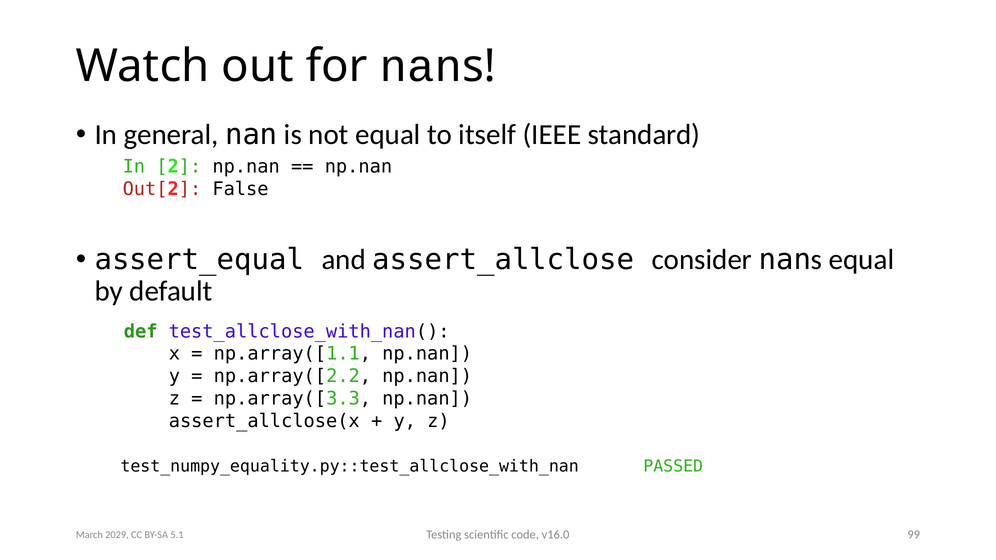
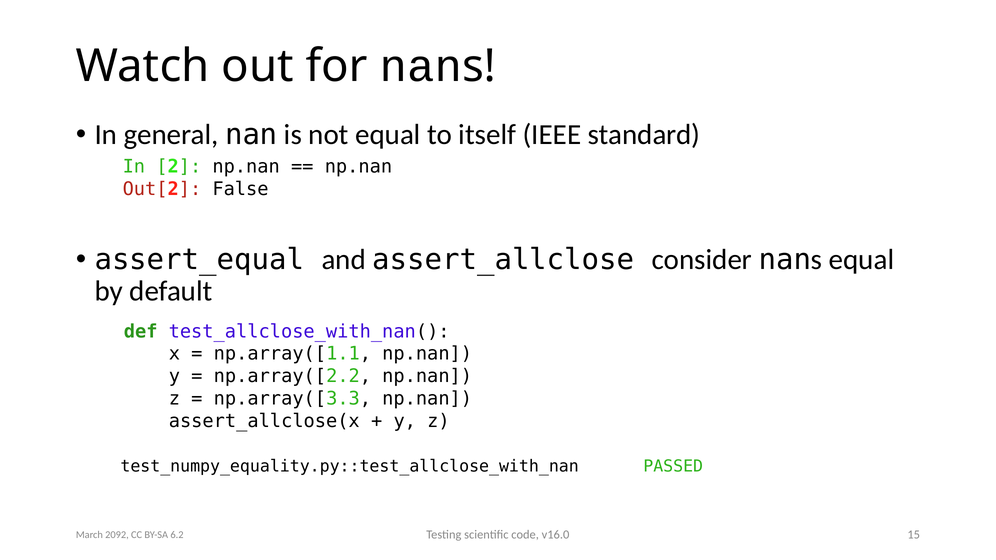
99: 99 -> 15 (914, 535)
2029: 2029 -> 2092 (117, 535)
5.1: 5.1 -> 6.2 (177, 535)
